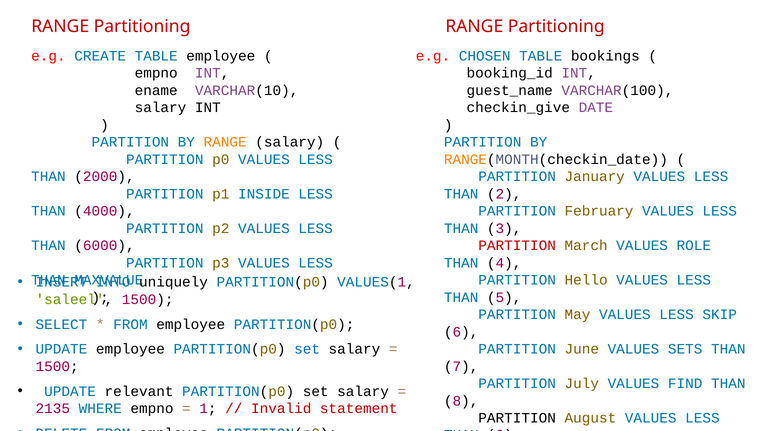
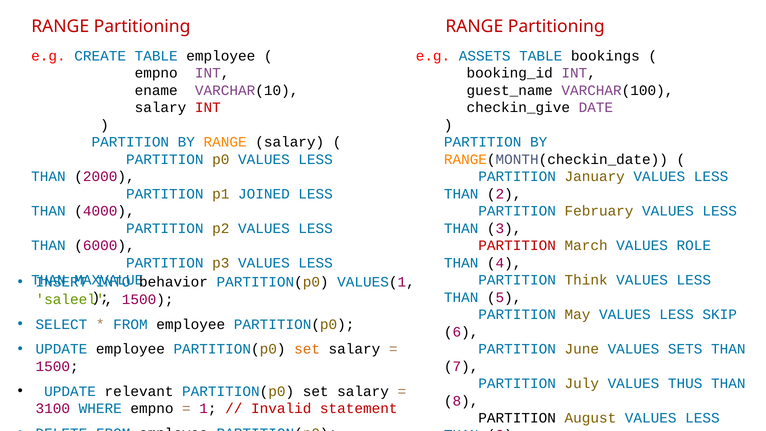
CHOSEN: CHOSEN -> ASSETS (485, 56)
INT colour: black -> red (208, 108)
INSIDE: INSIDE -> JOINED (264, 194)
Hello: Hello -> Think (586, 280)
uniquely: uniquely -> behavior (174, 282)
set colour: blue -> orange (307, 349)
FIND: FIND -> THUS (685, 383)
2135: 2135 -> 3100 (53, 408)
